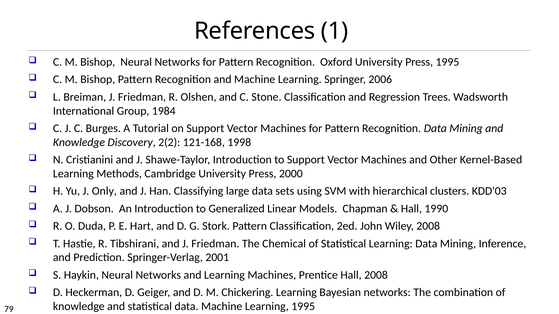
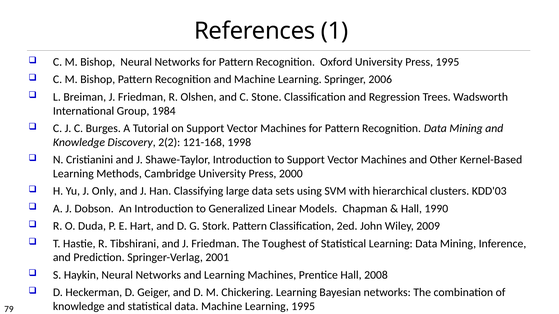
Wiley 2008: 2008 -> 2009 (428, 226)
Chemical: Chemical -> Toughest (284, 244)
